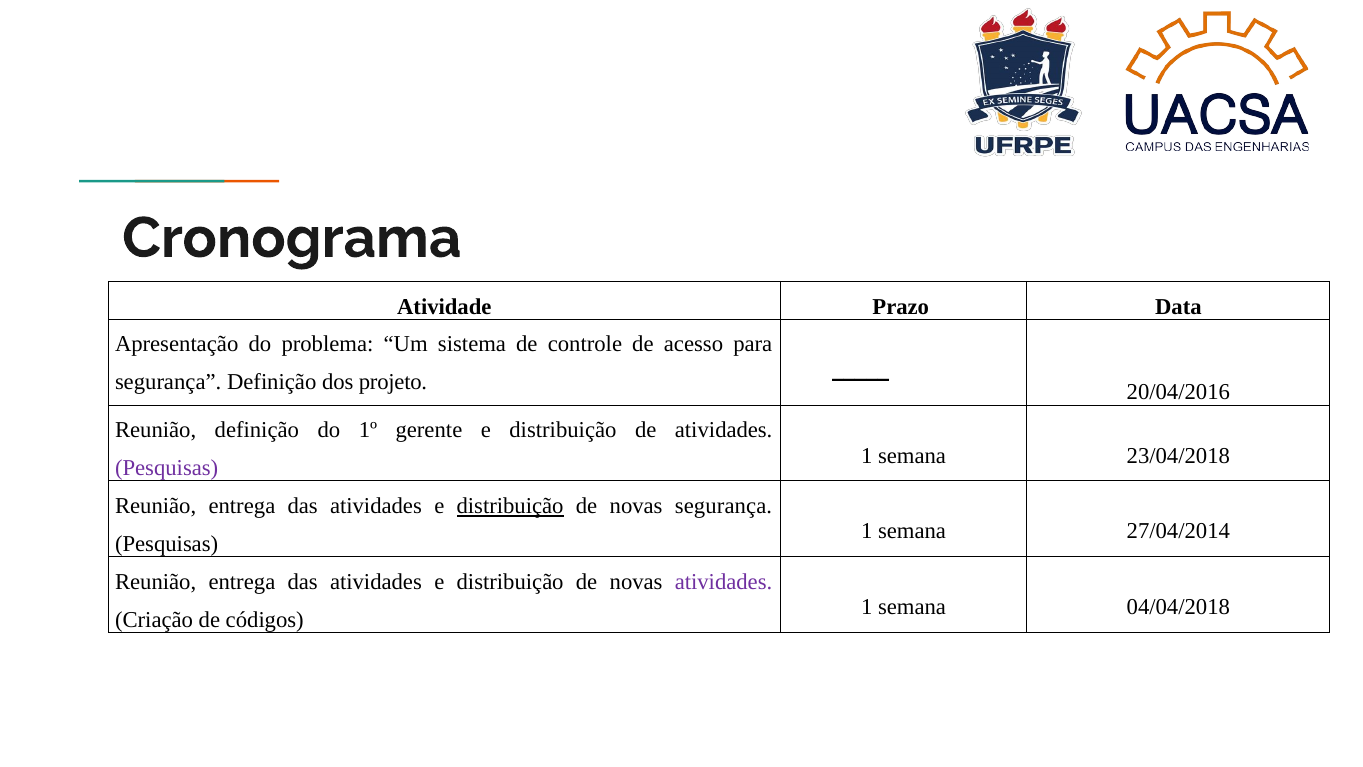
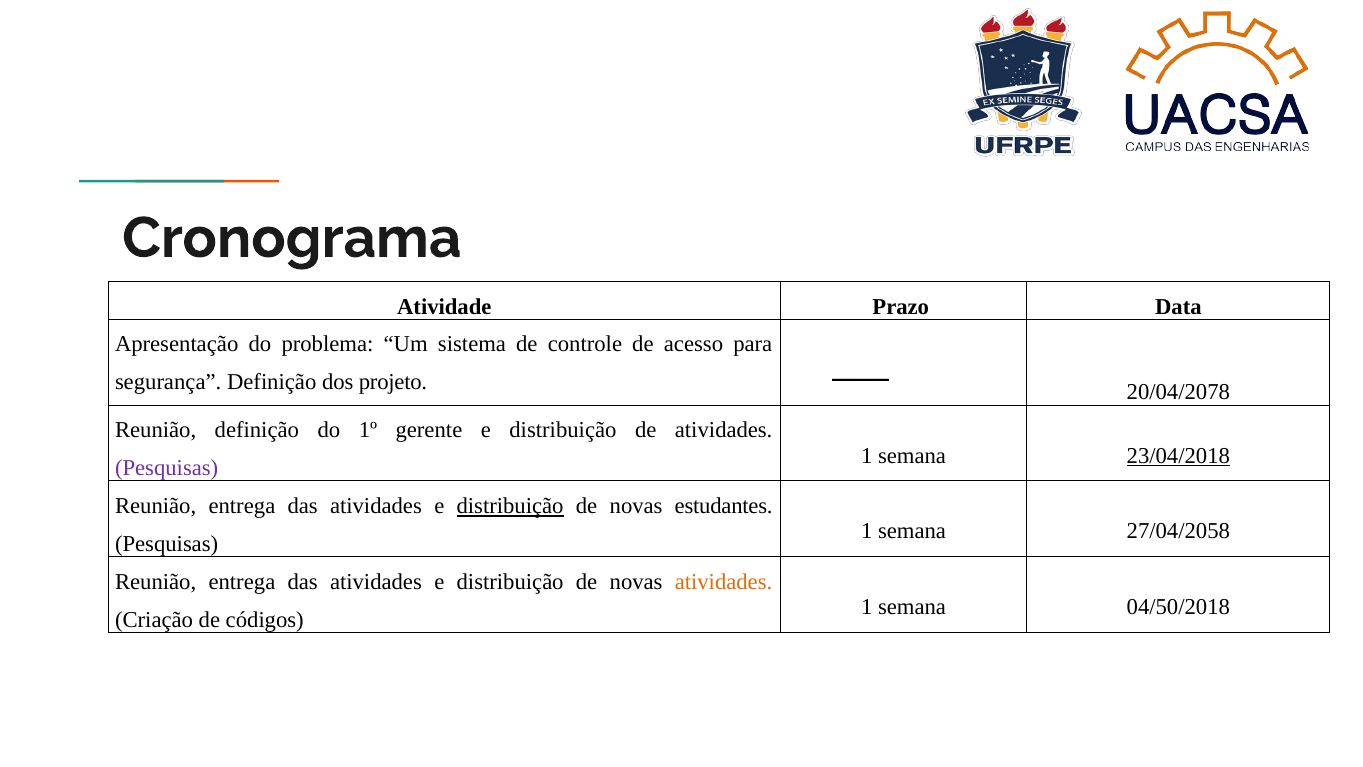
20/04/2016: 20/04/2016 -> 20/04/2078 (1178, 392)
23/04/2018 underline: none -> present (1178, 455)
novas segurança: segurança -> estudantes (724, 506)
27/04/2014: 27/04/2014 -> 27/04/2058 (1178, 531)
atividades colour: purple -> orange (724, 582)
04/04/2018: 04/04/2018 -> 04/50/2018 (1178, 607)
